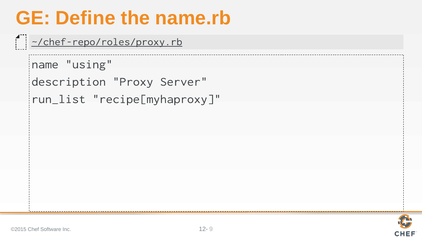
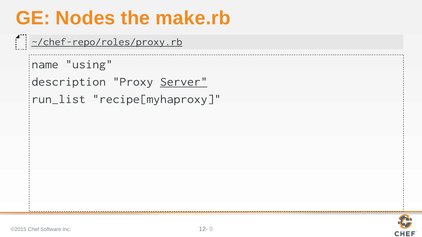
Define: Define -> Nodes (85, 18)
name.rb: name.rb -> make.rb (193, 18)
Server underline: none -> present (184, 82)
